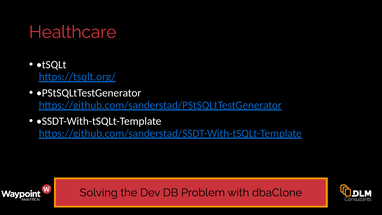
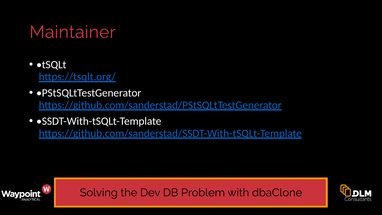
Healthcare: Healthcare -> Maintainer (73, 32)
